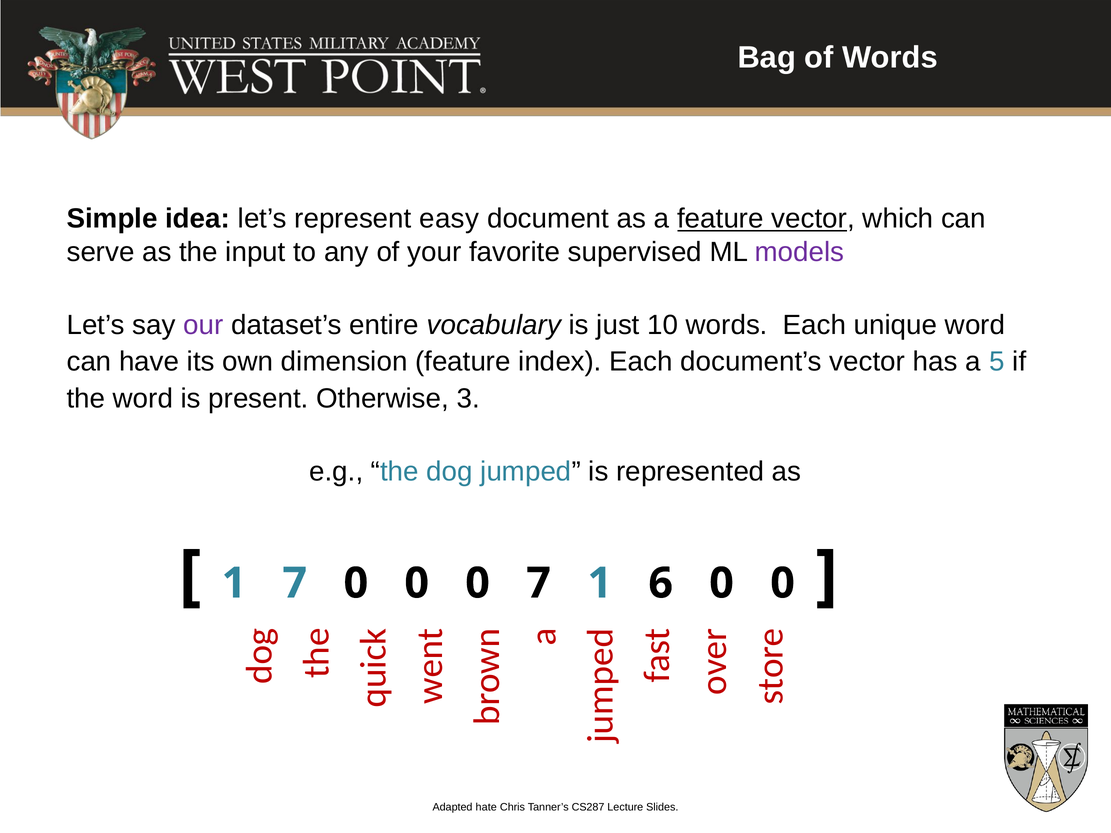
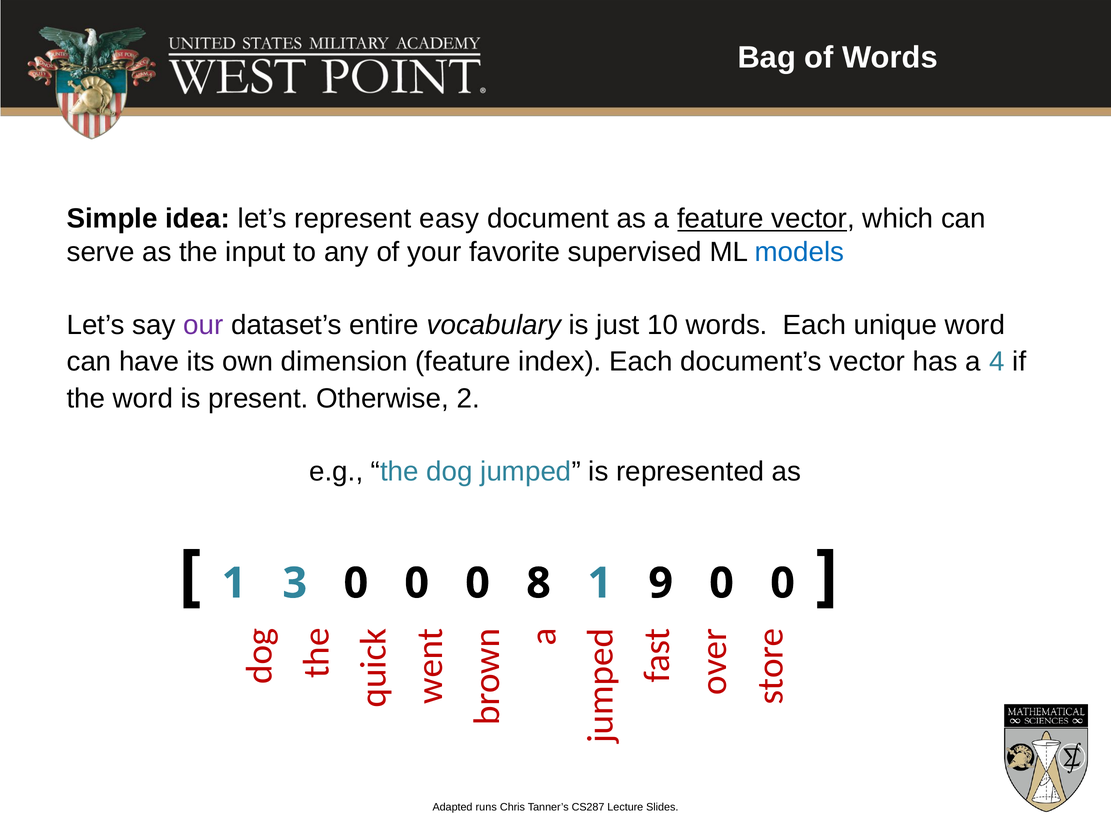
models colour: purple -> blue (800, 252)
5: 5 -> 4 (997, 362)
3: 3 -> 2 (468, 399)
1 7: 7 -> 3 (295, 583)
0 7: 7 -> 8 (539, 583)
6: 6 -> 9 (661, 583)
hate: hate -> runs (486, 807)
